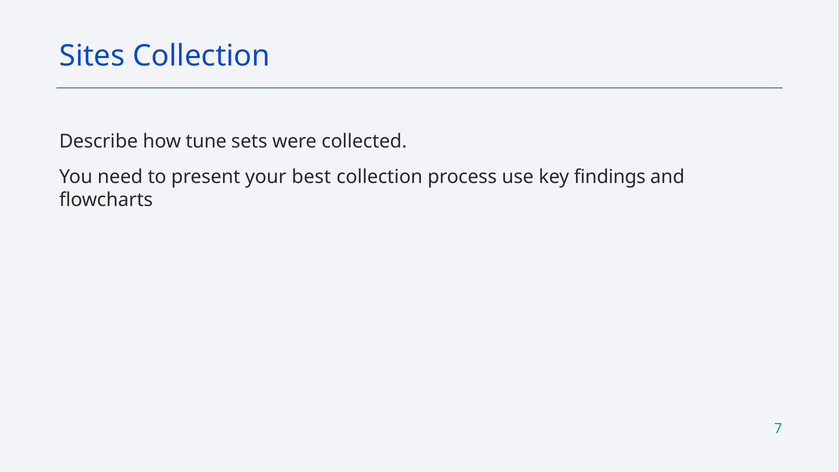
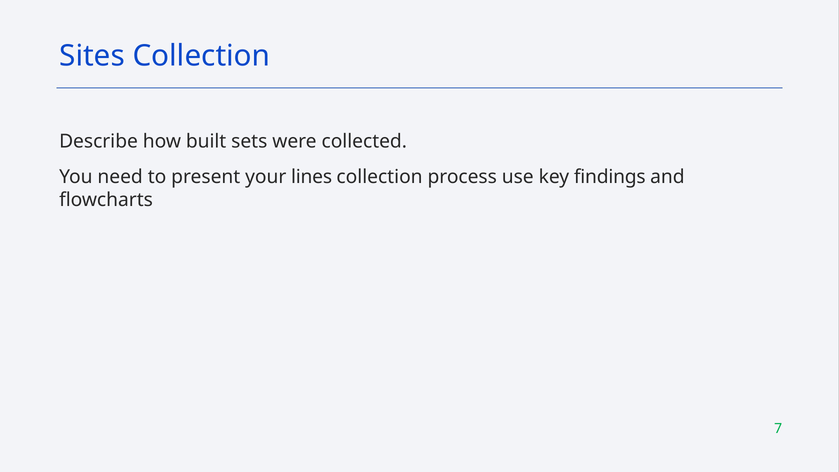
tune: tune -> built (206, 142)
best: best -> lines (312, 177)
